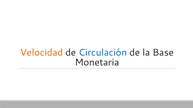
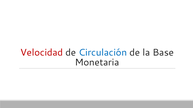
Velocidad colour: orange -> red (42, 53)
